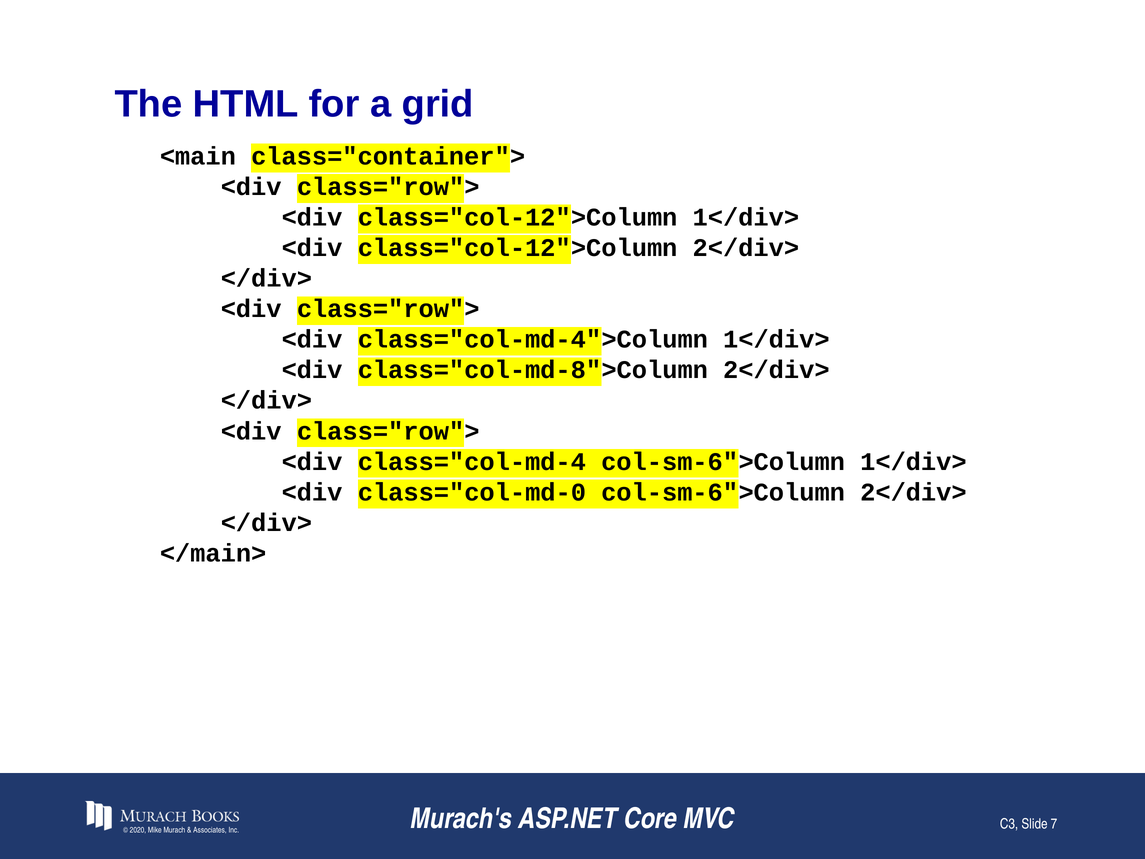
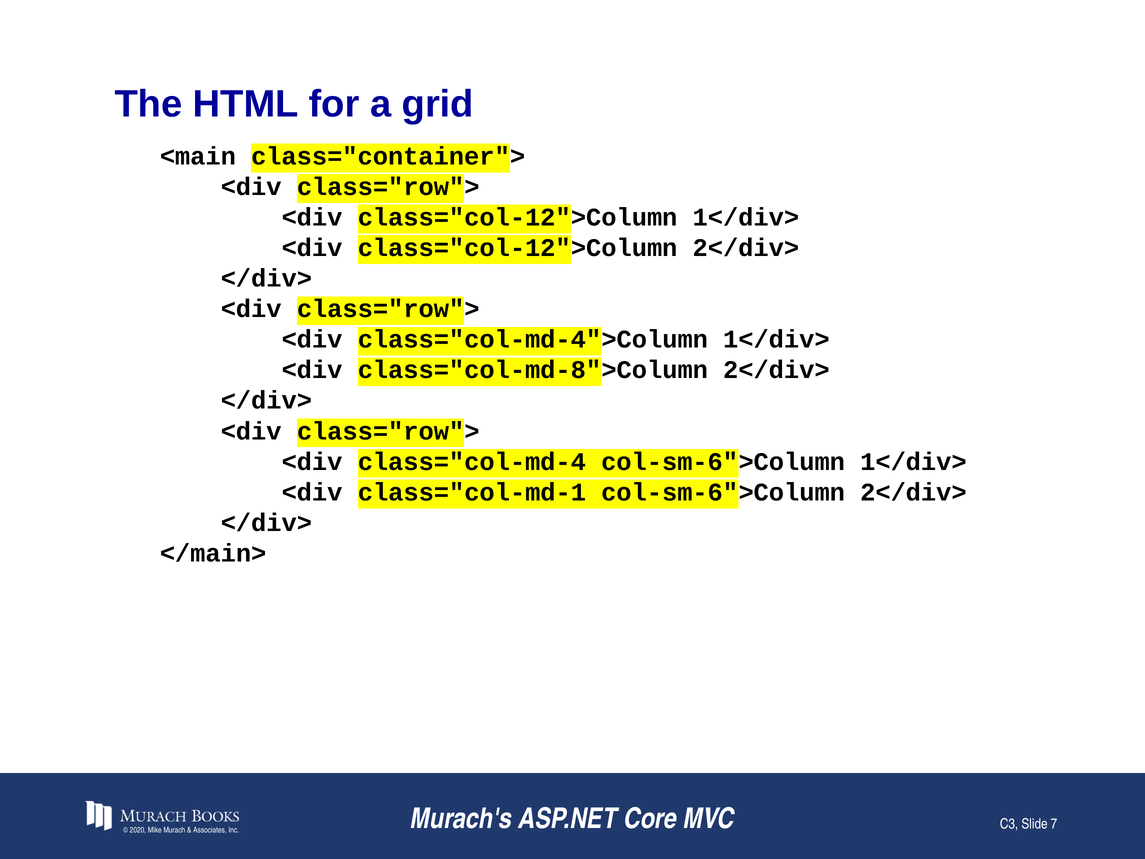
class="col-md-0: class="col-md-0 -> class="col-md-1 (472, 492)
